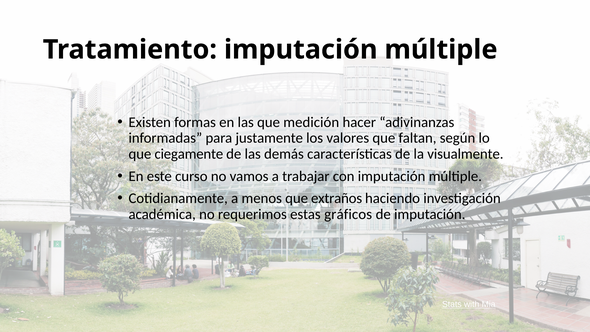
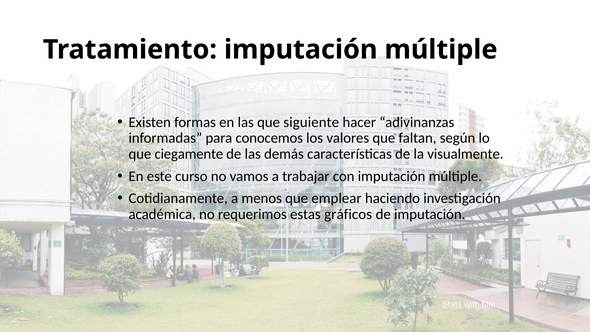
medición: medición -> siguiente (311, 122)
justamente: justamente -> conocemos (269, 138)
extraños: extraños -> emplear (336, 198)
